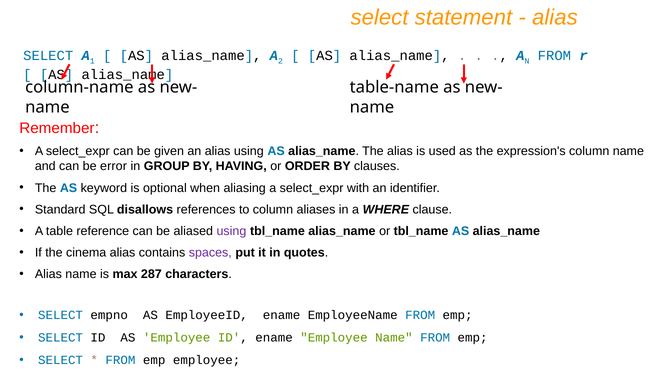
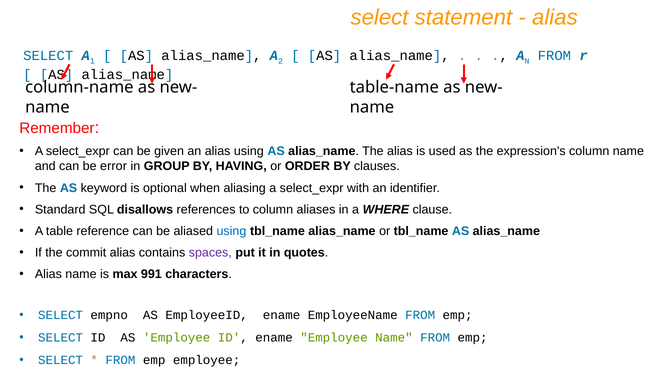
using colour: purple -> blue (231, 231)
cinema: cinema -> commit (86, 253)
287: 287 -> 991 (151, 275)
